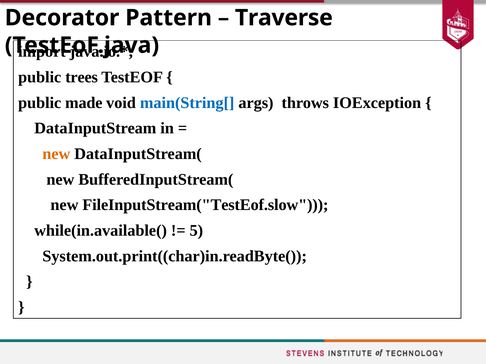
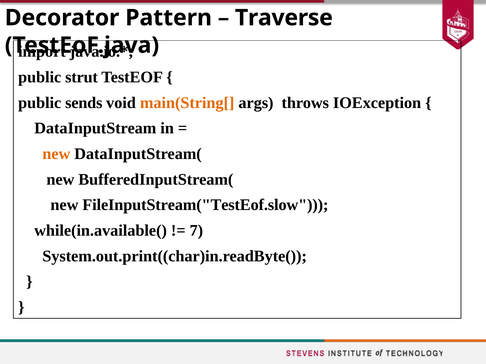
trees: trees -> strut (82, 77)
made: made -> sends (84, 103)
main(String[ colour: blue -> orange (187, 103)
5: 5 -> 7 (196, 231)
